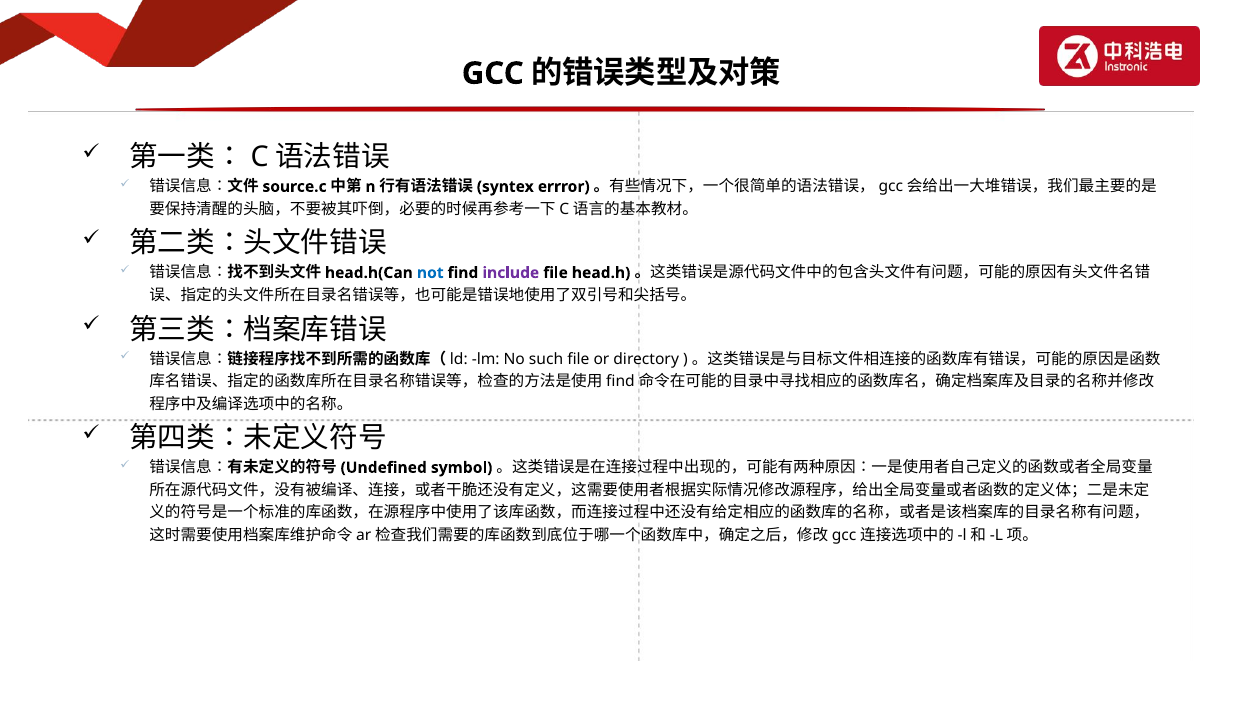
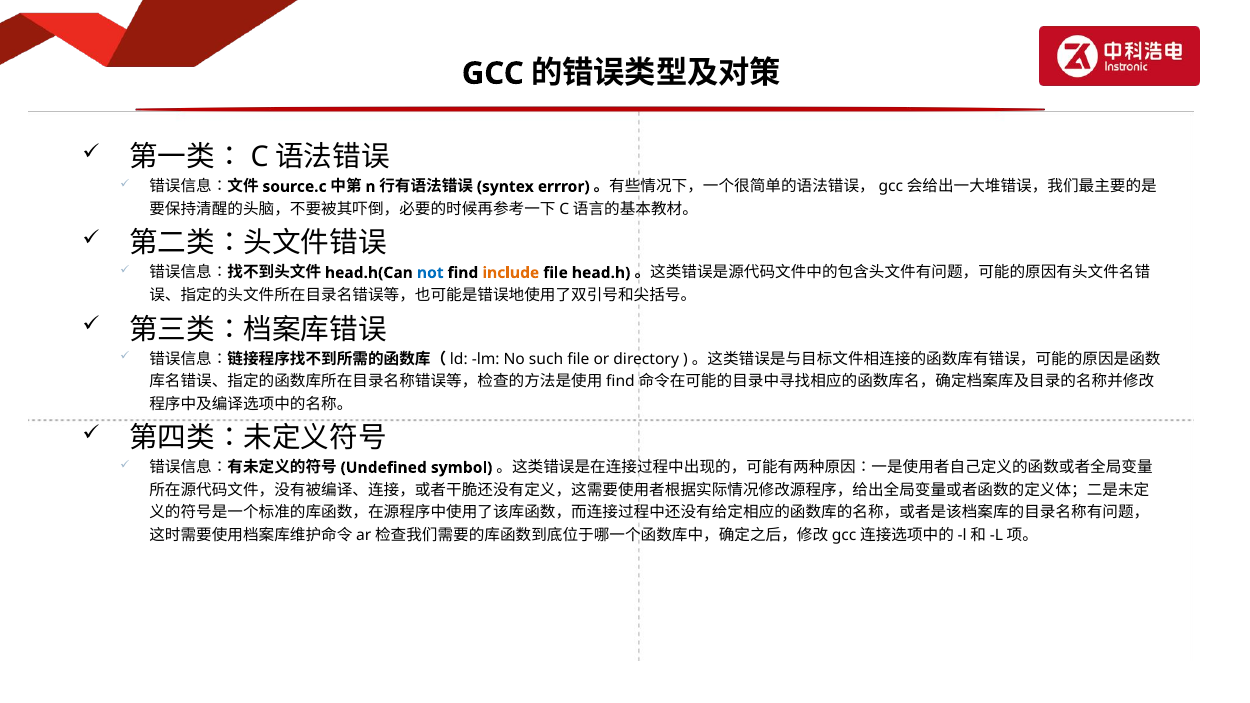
include colour: purple -> orange (511, 273)
